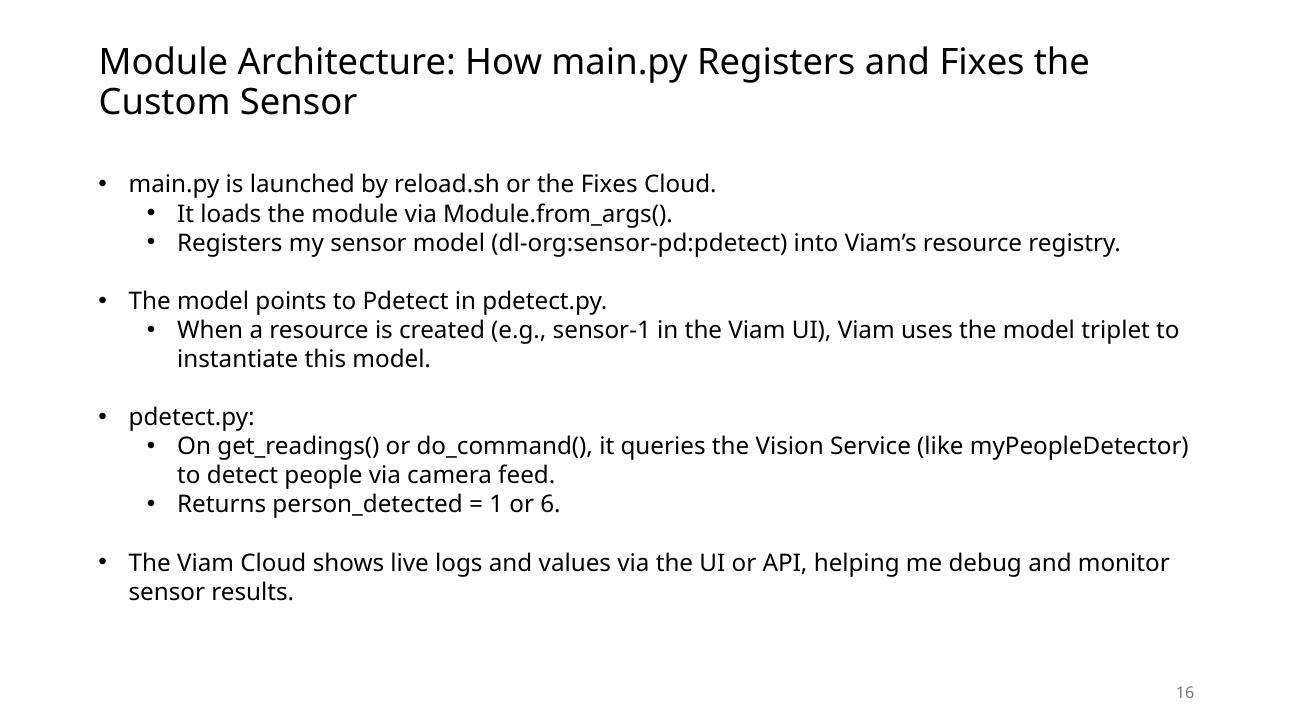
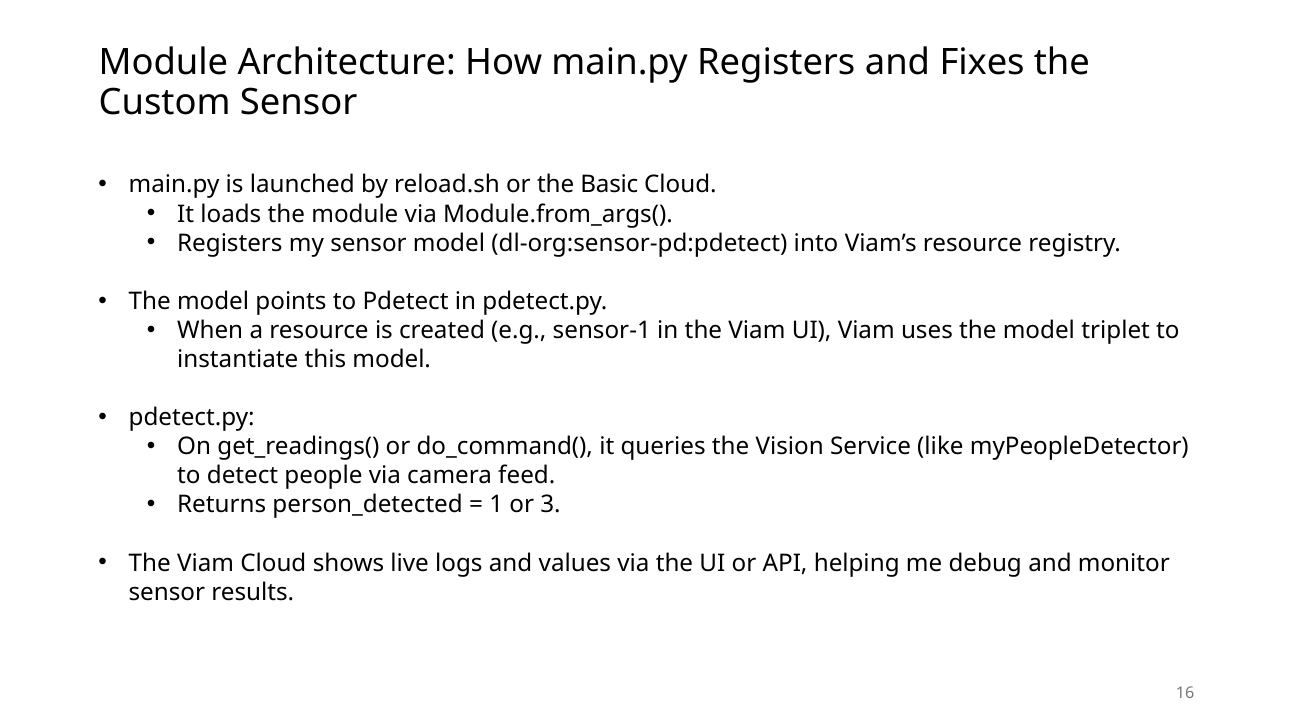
the Fixes: Fixes -> Basic (609, 185)
6: 6 -> 3 (551, 505)
